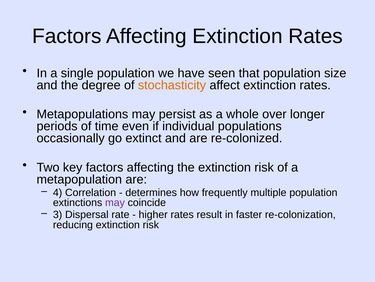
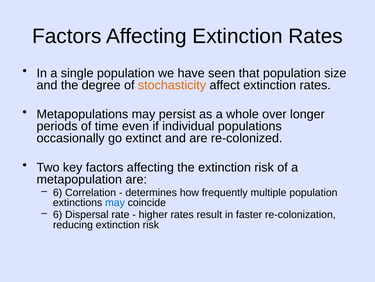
4: 4 -> 6 (58, 192)
may colour: purple -> blue (115, 202)
3: 3 -> 6 (58, 214)
